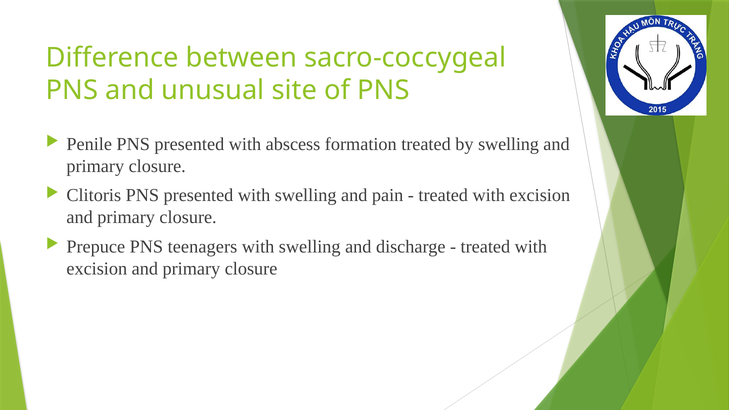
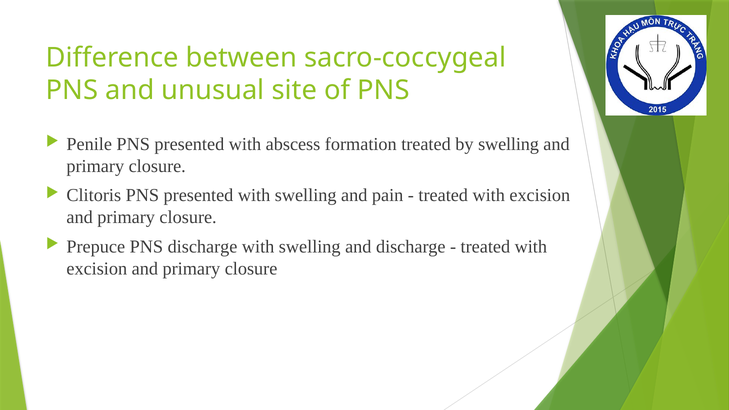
PNS teenagers: teenagers -> discharge (203, 247)
